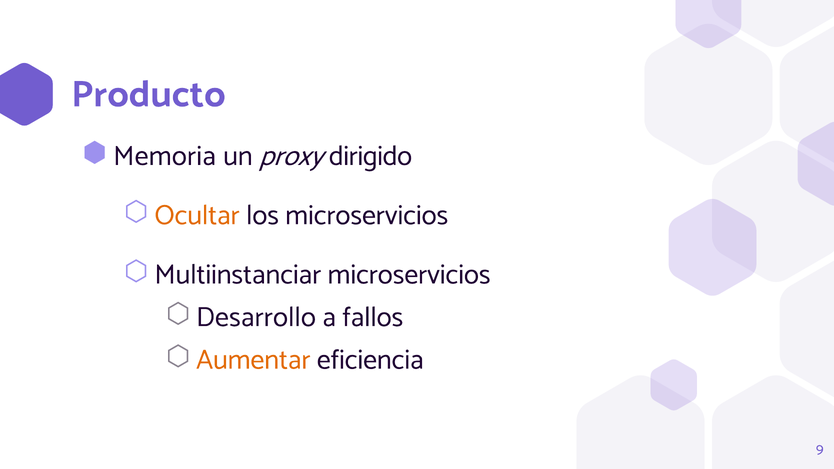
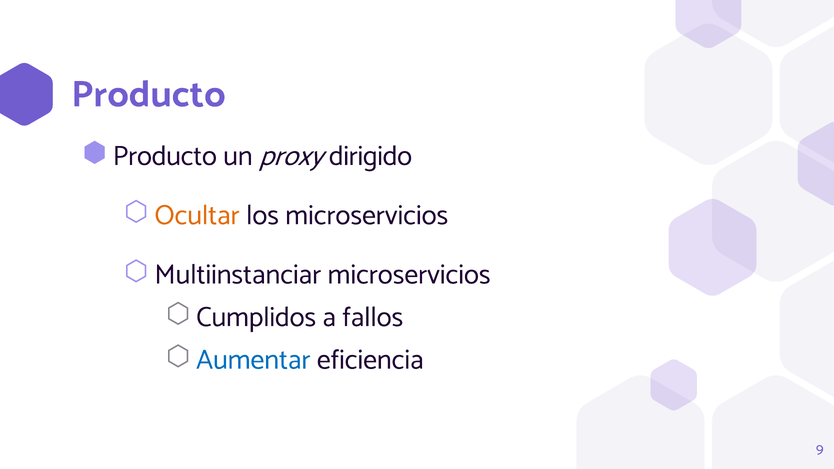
Memoria: Memoria -> Producto (165, 156)
Desarrollo: Desarrollo -> Cumplidos (256, 317)
Aumentar colour: orange -> blue (253, 360)
